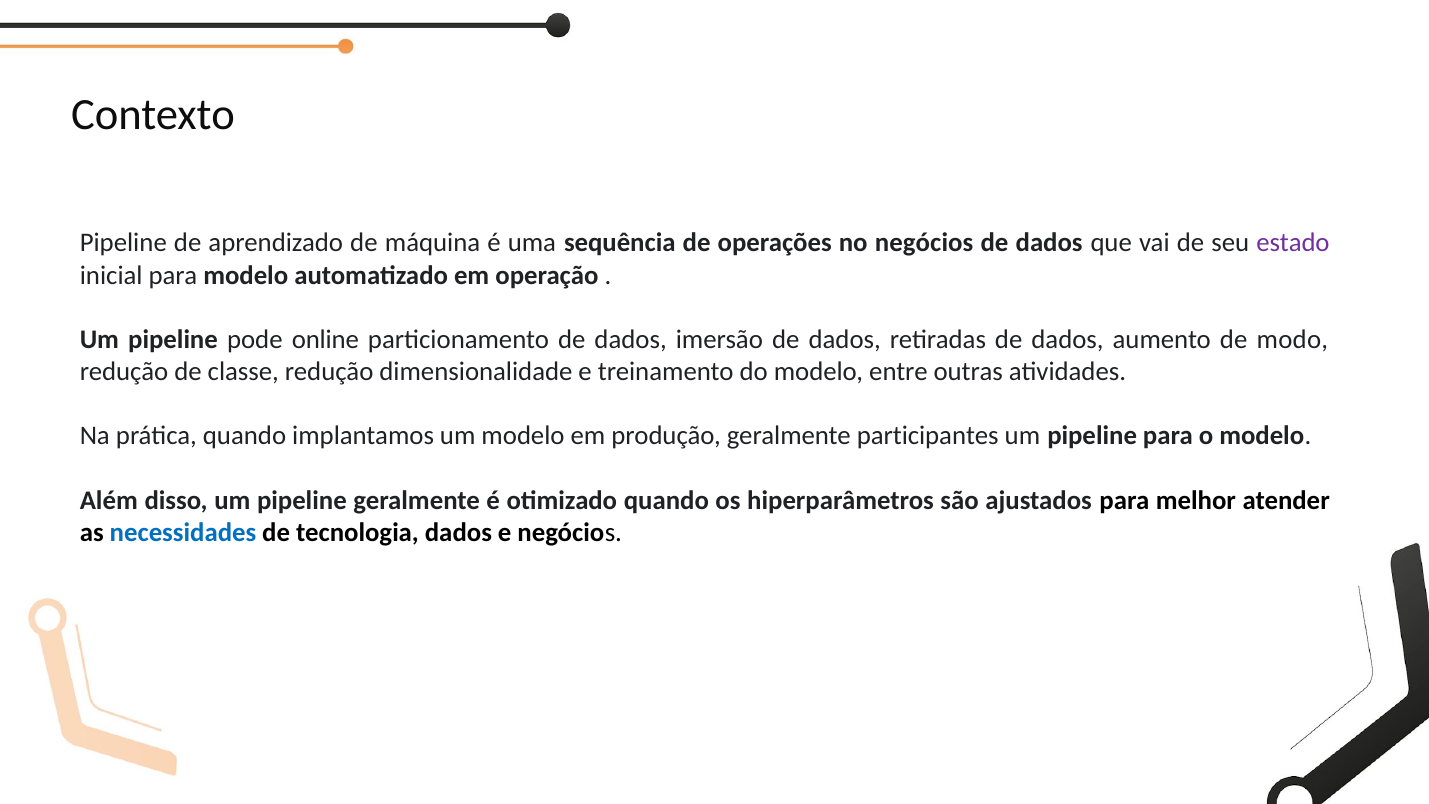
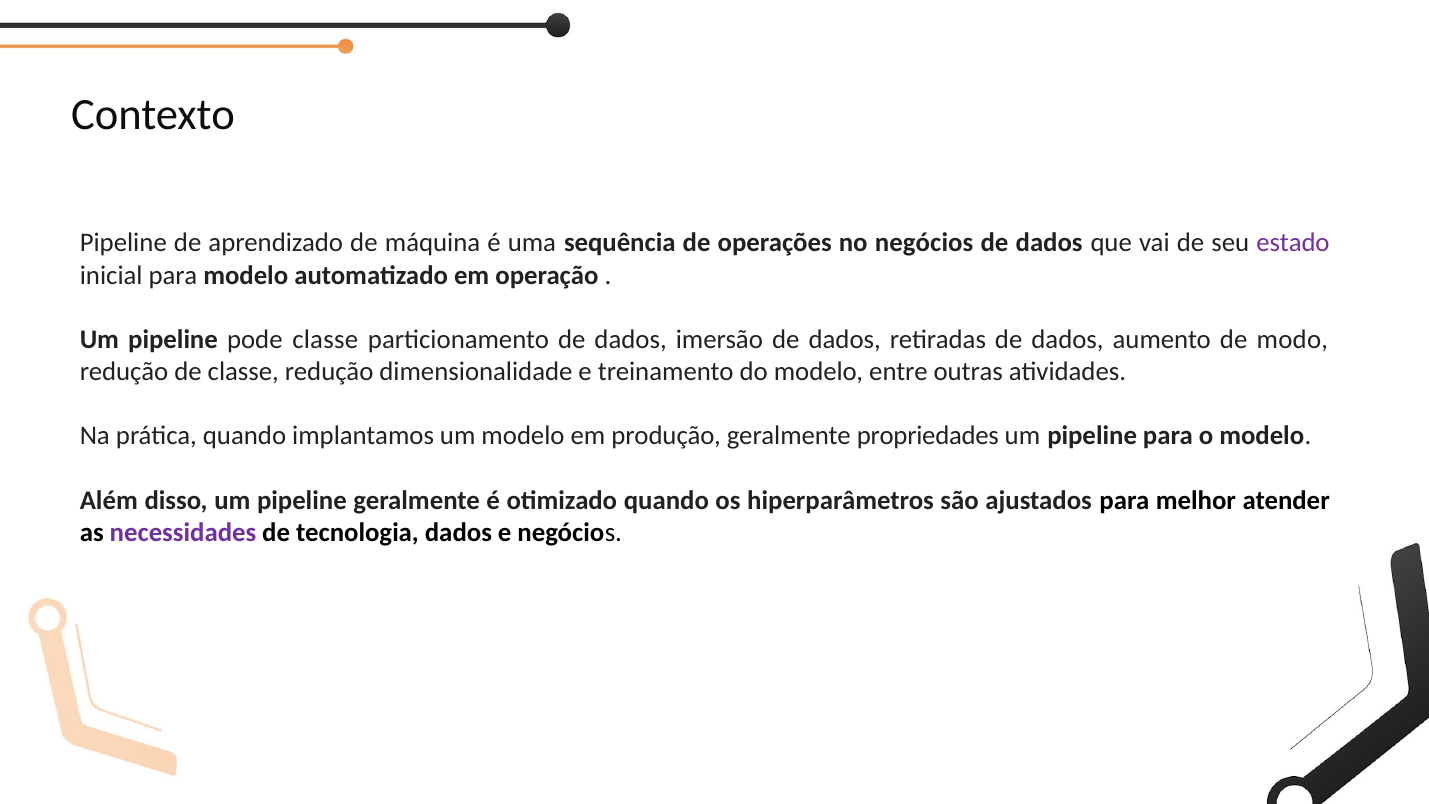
pode online: online -> classe (325, 339)
participantes: participantes -> propriedades (928, 436)
necessidades colour: blue -> purple (183, 532)
